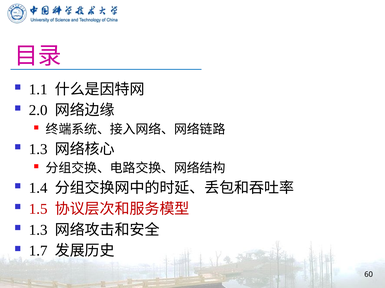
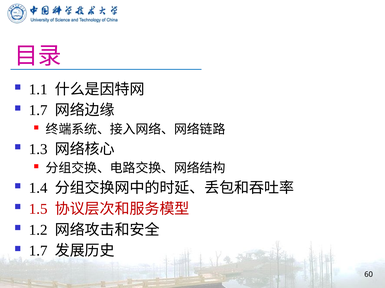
2.0: 2.0 -> 1.7 (38, 111)
1.3: 1.3 -> 1.2 (38, 230)
